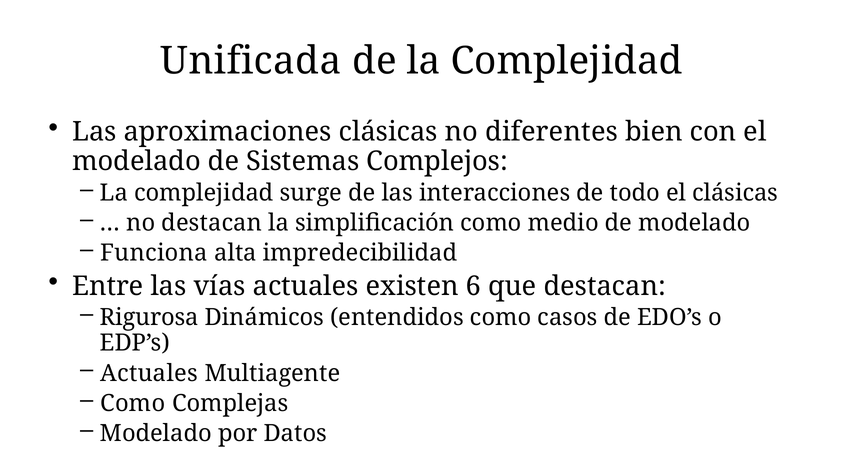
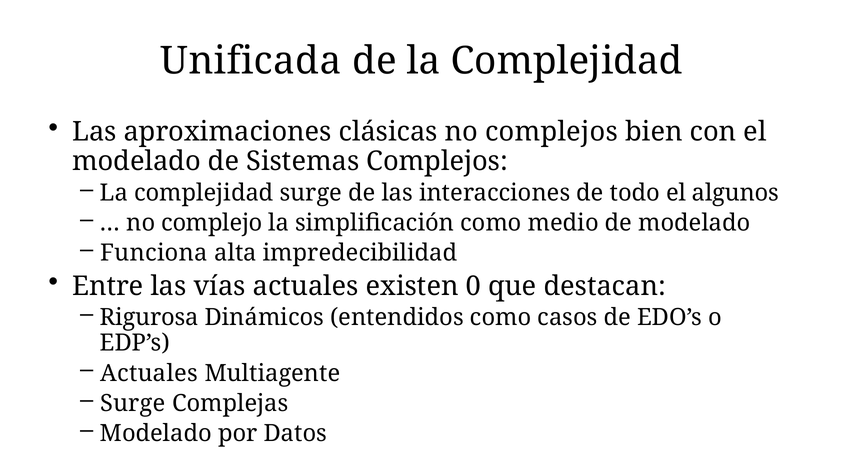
no diferentes: diferentes -> complejos (552, 132)
el clásicas: clásicas -> algunos (735, 193)
no destacan: destacan -> complejo (212, 223)
6: 6 -> 0 (473, 286)
Como: Como -> Surge (133, 403)
